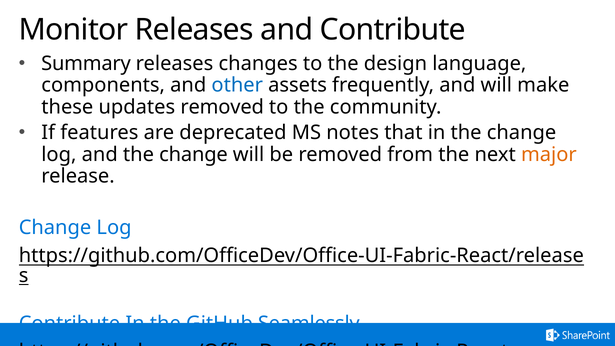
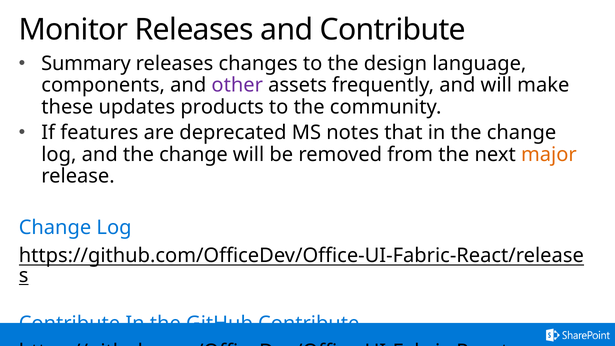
other colour: blue -> purple (237, 85)
updates removed: removed -> products (222, 107)
GitHub Seamlessly: Seamlessly -> Contribute (309, 323)
